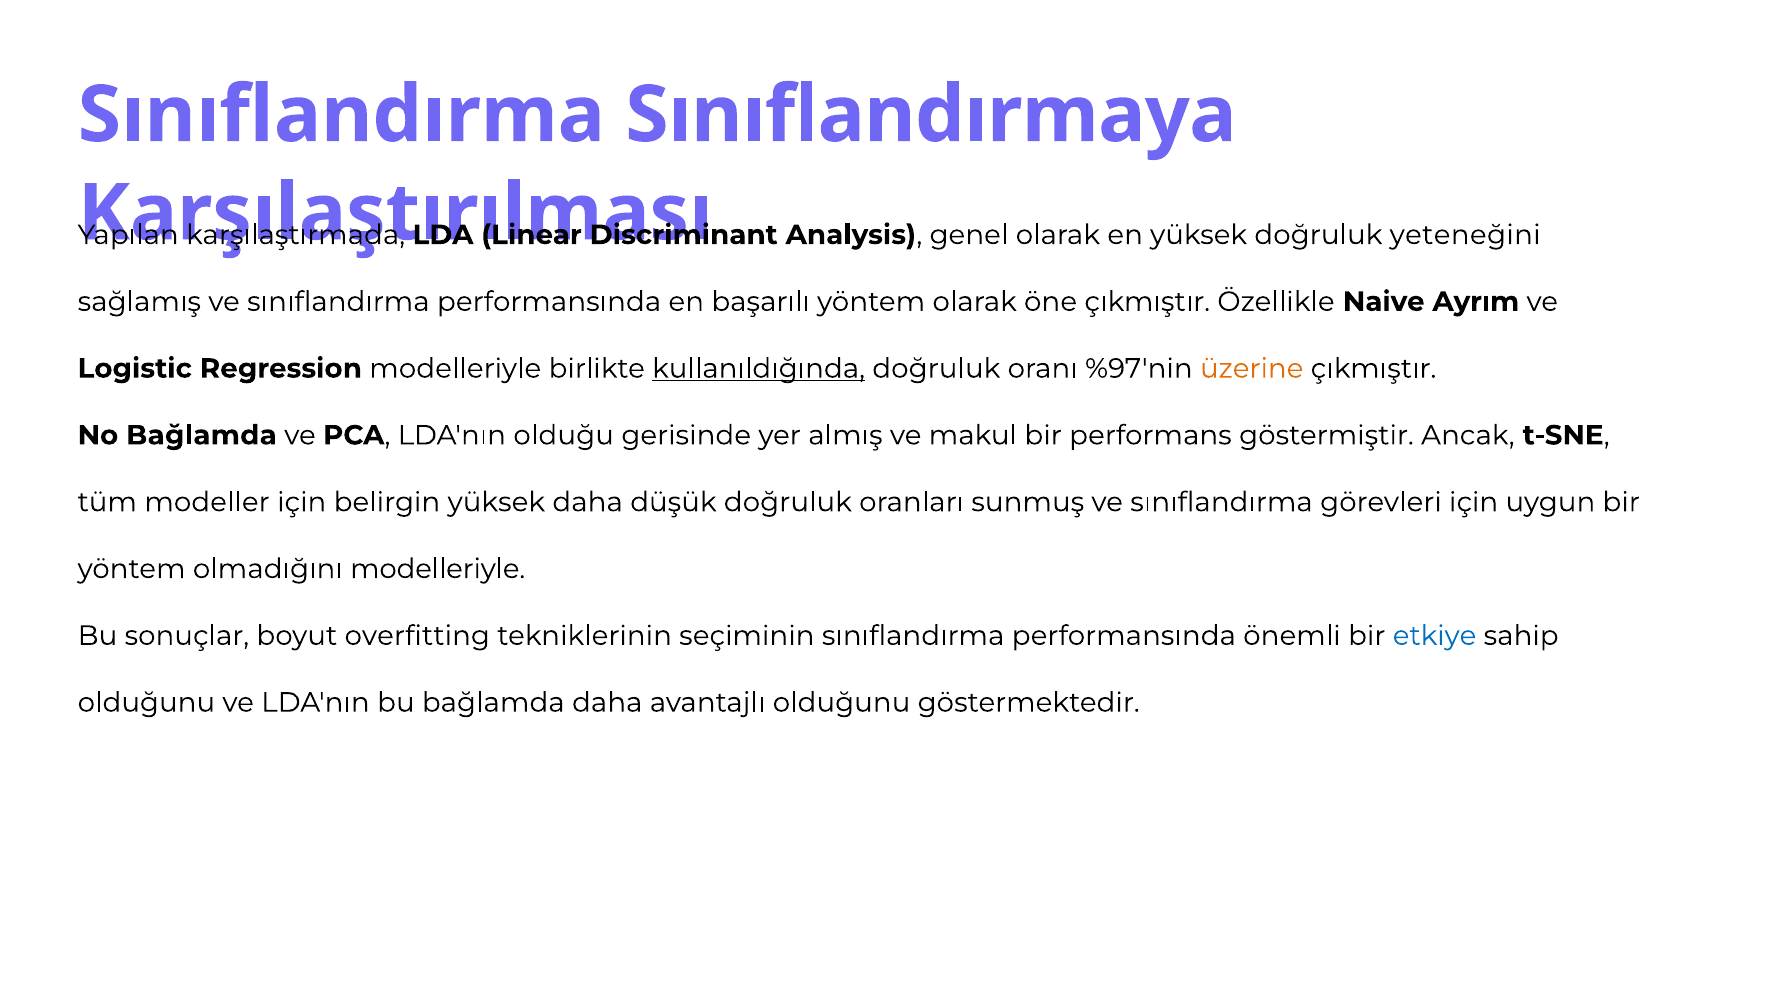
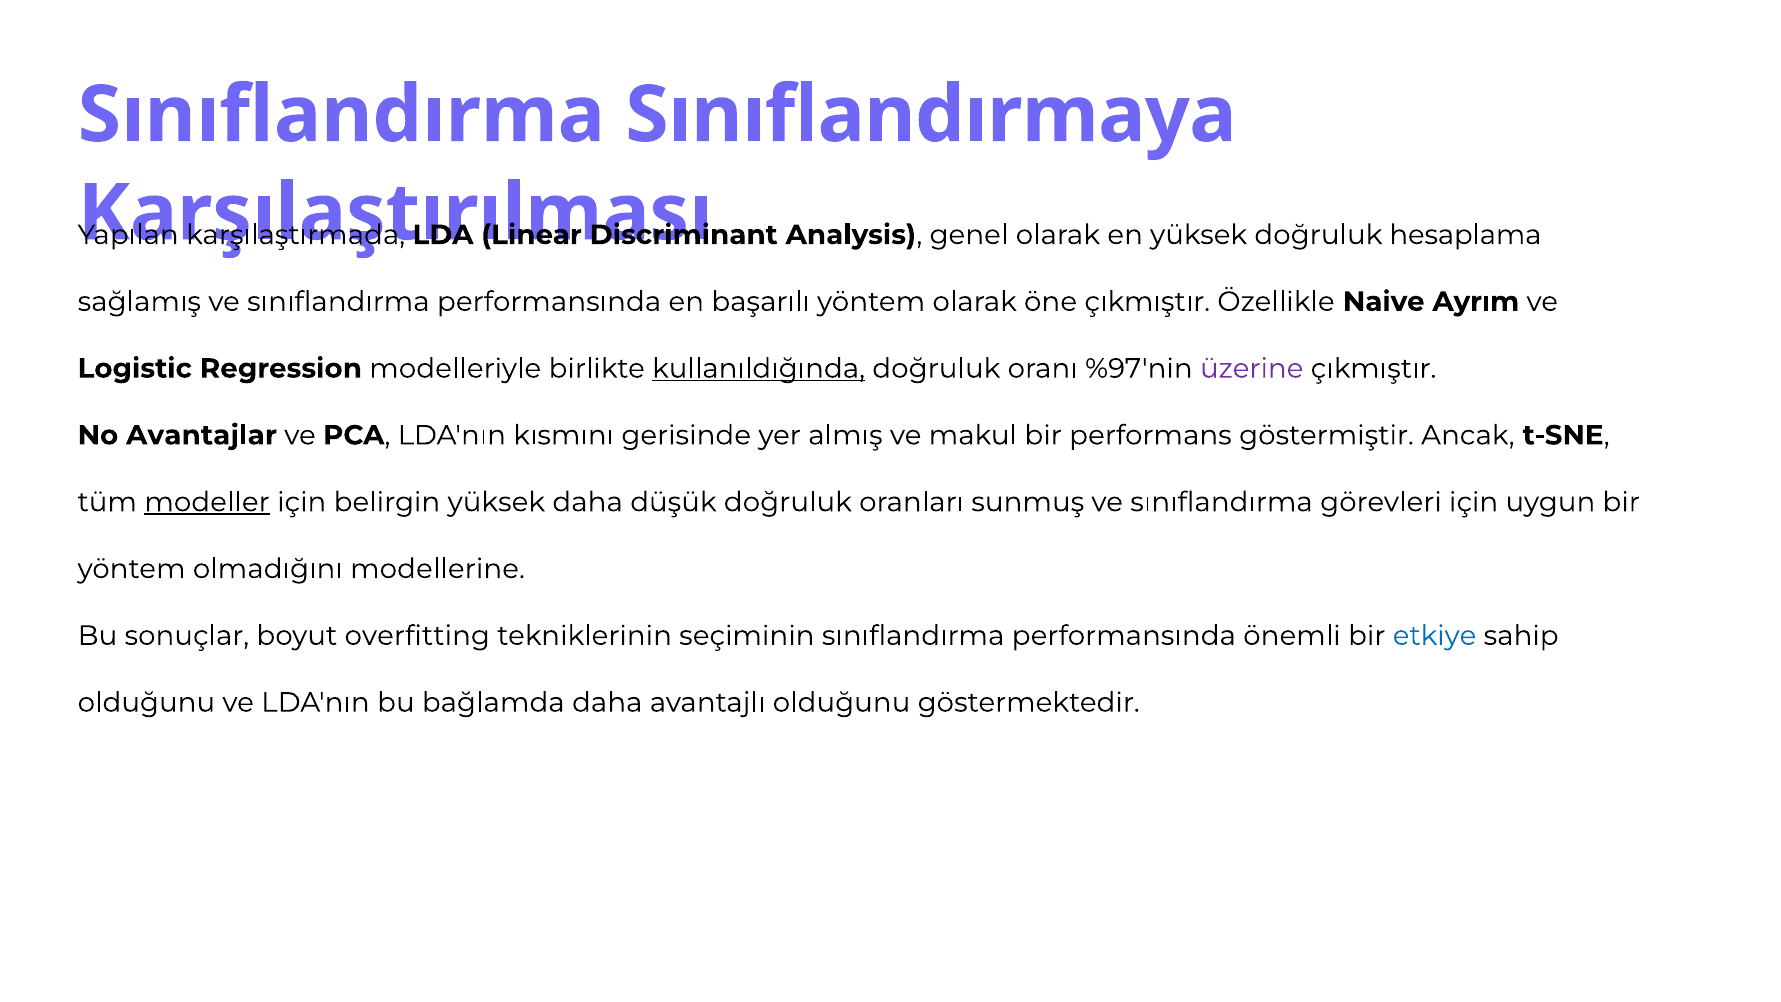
yeteneğini: yeteneğini -> hesaplama (1465, 235)
üzerine colour: orange -> purple (1252, 368)
No Bağlamda: Bağlamda -> Avantajlar (201, 435)
olduğu: olduğu -> kısmını (564, 435)
modeller underline: none -> present (207, 502)
olmadığını modelleriyle: modelleriyle -> modellerine (437, 569)
